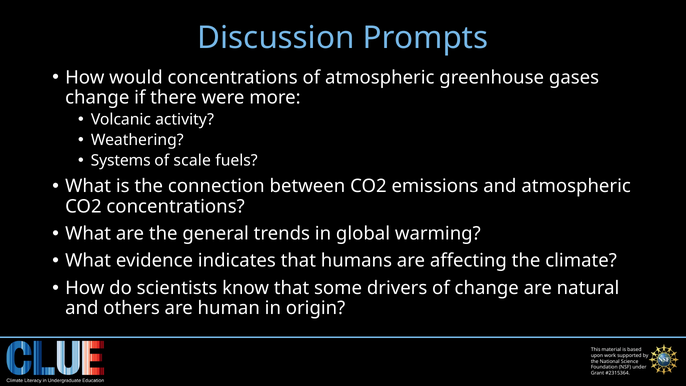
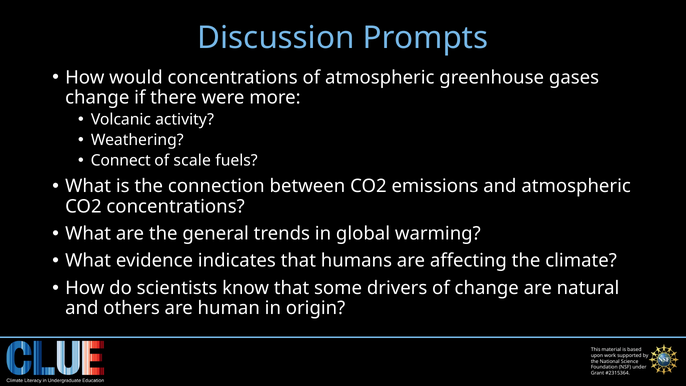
Systems: Systems -> Connect (121, 161)
